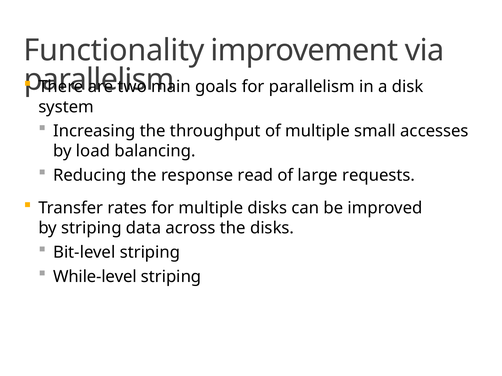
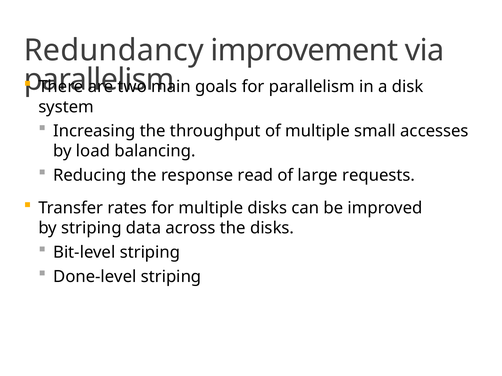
Functionality: Functionality -> Redundancy (114, 51)
While-level: While-level -> Done-level (95, 277)
